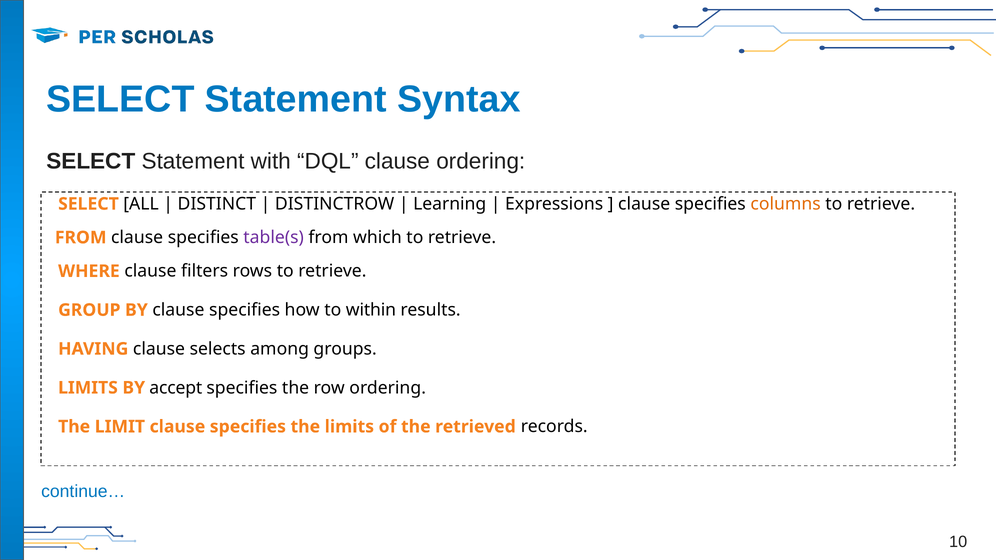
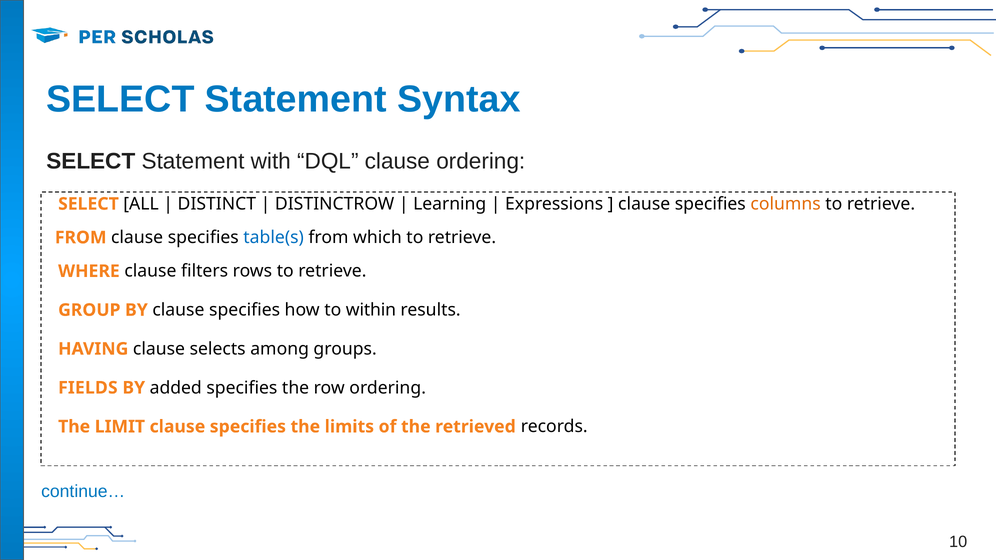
table(s colour: purple -> blue (274, 238)
LIMITS: LIMITS -> FIELDS (88, 388)
accept: accept -> added (176, 388)
